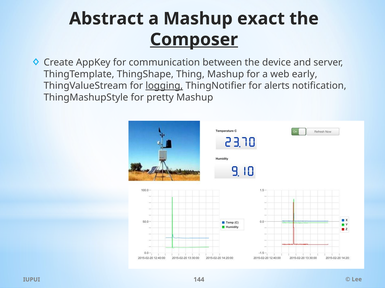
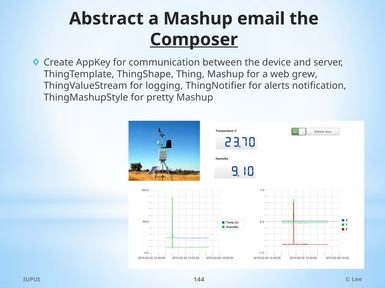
exact: exact -> email (261, 19)
early: early -> grew (305, 74)
logging underline: present -> none (164, 86)
